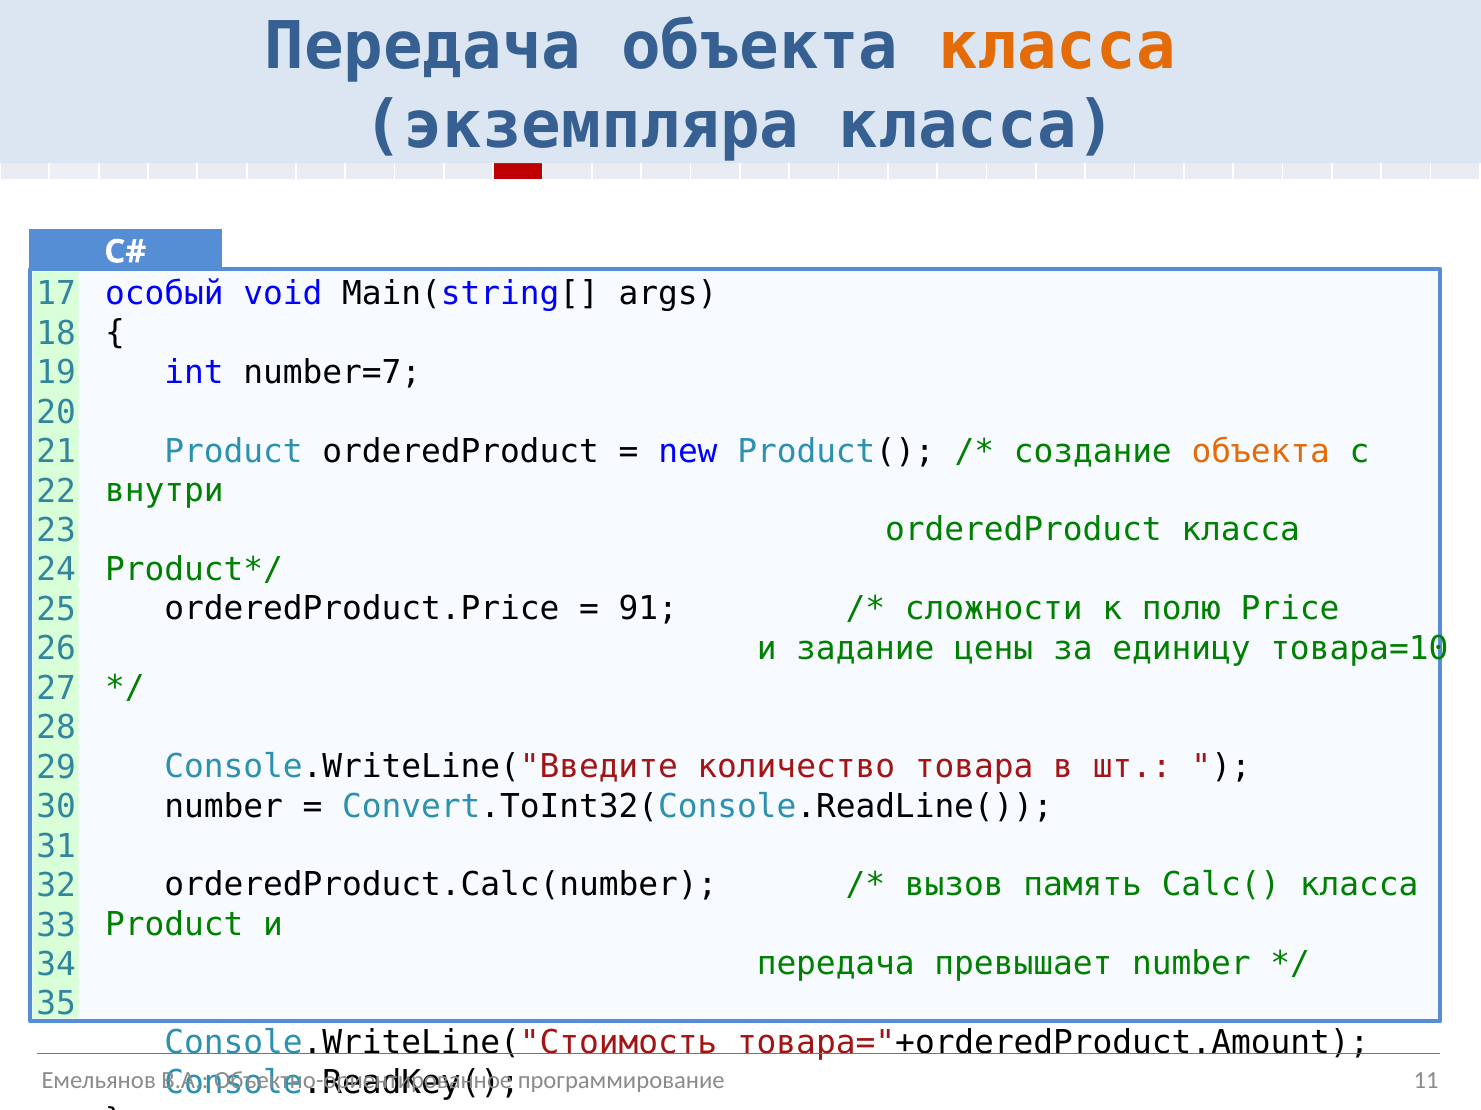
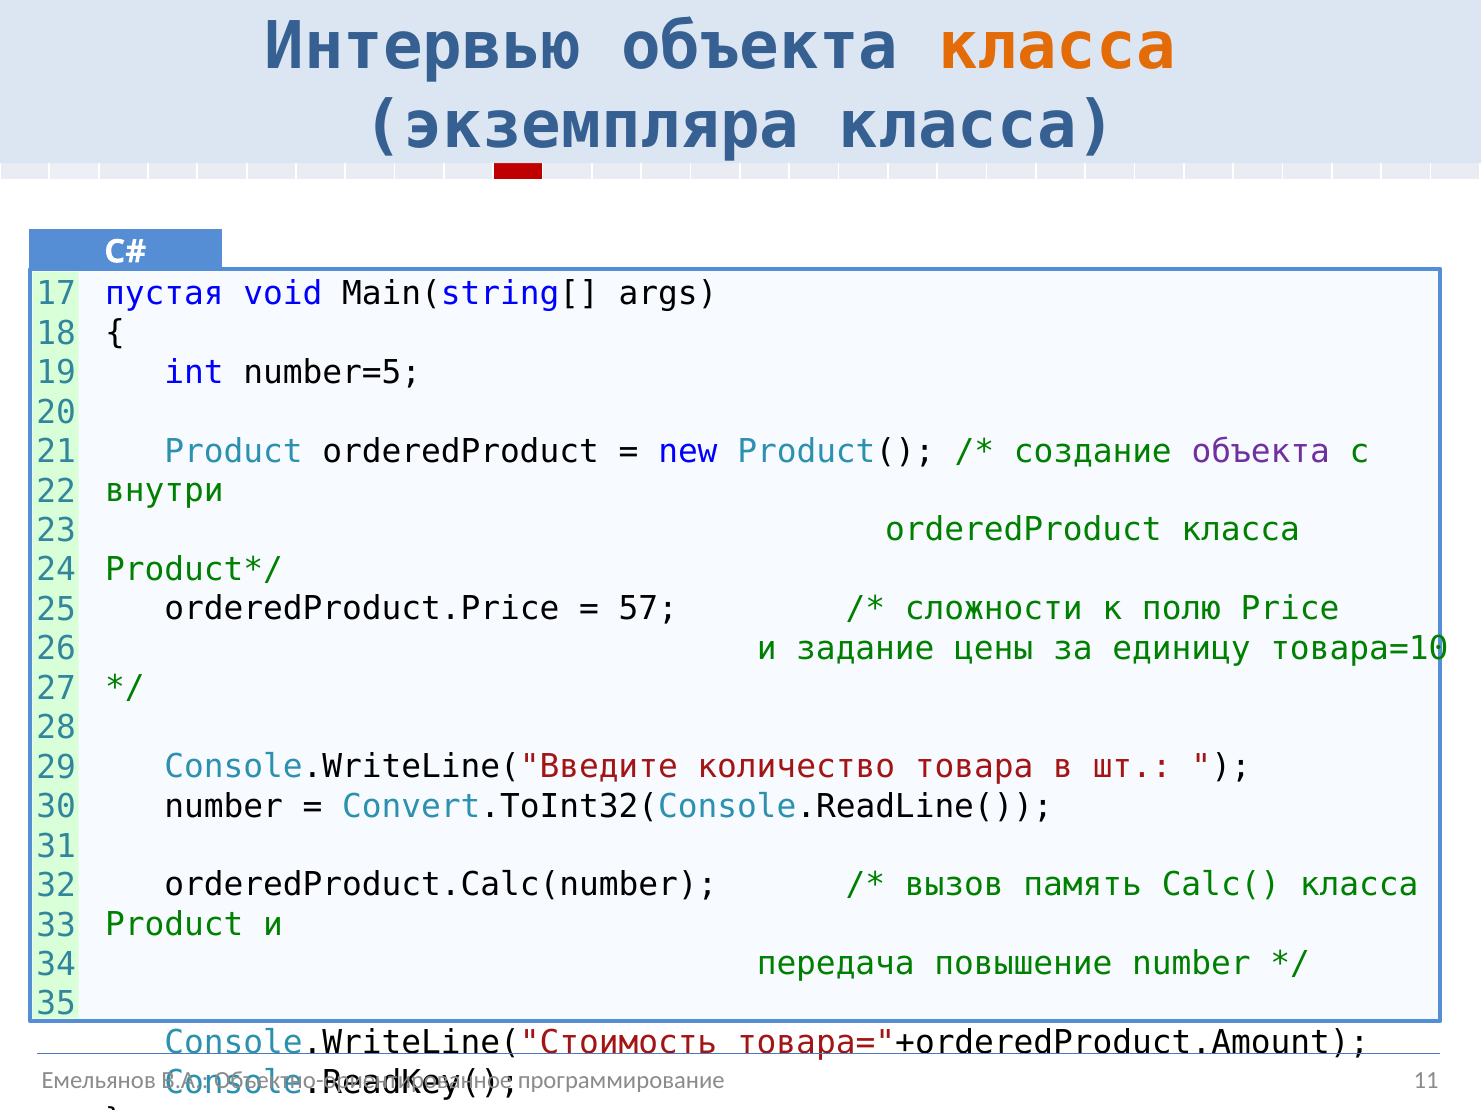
Передача: Передача -> Интервью (423, 47)
особый: особый -> пустая (164, 294)
number=7: number=7 -> number=5 (332, 373)
объекта colour: orange -> purple (1261, 452)
91: 91 -> 57 (648, 609)
превышает: превышает -> повышение (1023, 965)
